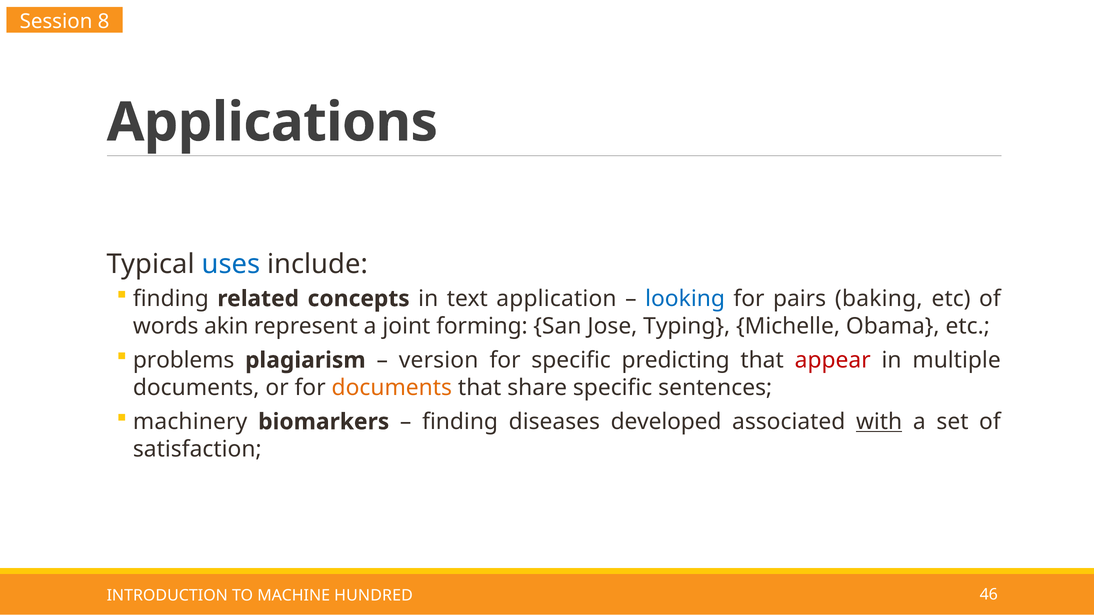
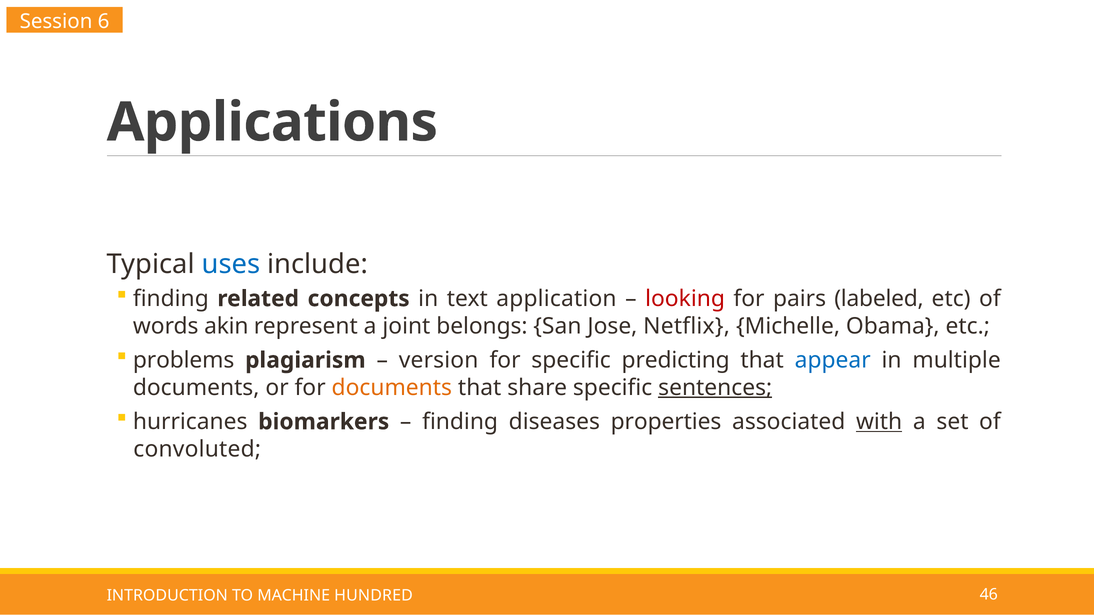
8: 8 -> 6 (104, 21)
looking colour: blue -> red (685, 299)
baking: baking -> labeled (879, 299)
forming: forming -> belongs (482, 326)
Typing: Typing -> Netflix (687, 326)
appear colour: red -> blue (833, 360)
sentences underline: none -> present (715, 388)
machinery: machinery -> hurricanes (190, 422)
developed: developed -> properties (666, 422)
satisfaction: satisfaction -> convoluted (197, 449)
